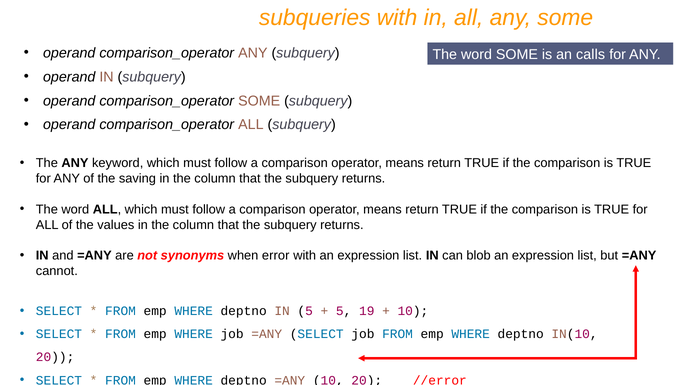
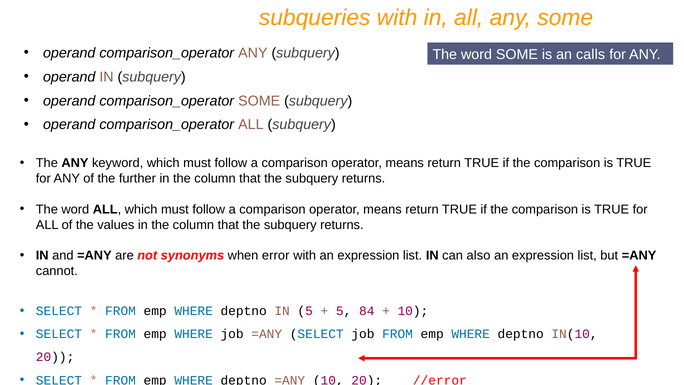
saving: saving -> further (137, 178)
blob: blob -> also (479, 255)
19: 19 -> 84 (367, 311)
